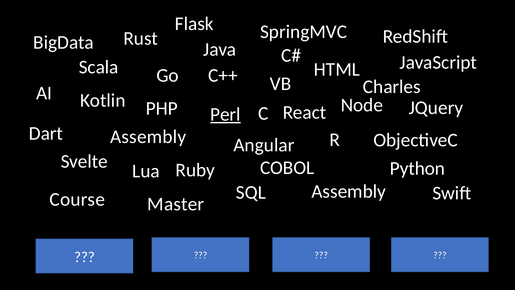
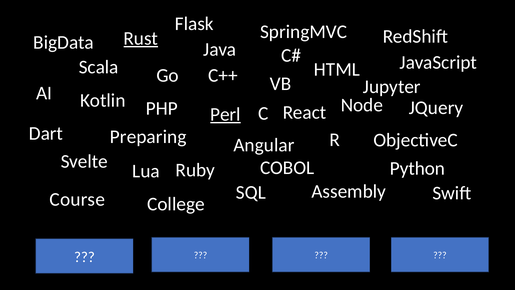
Rust underline: none -> present (141, 38)
Charles: Charles -> Jupyter (392, 87)
Assembly: Assembly -> Preparing (148, 137)
Master: Master -> College (176, 204)
